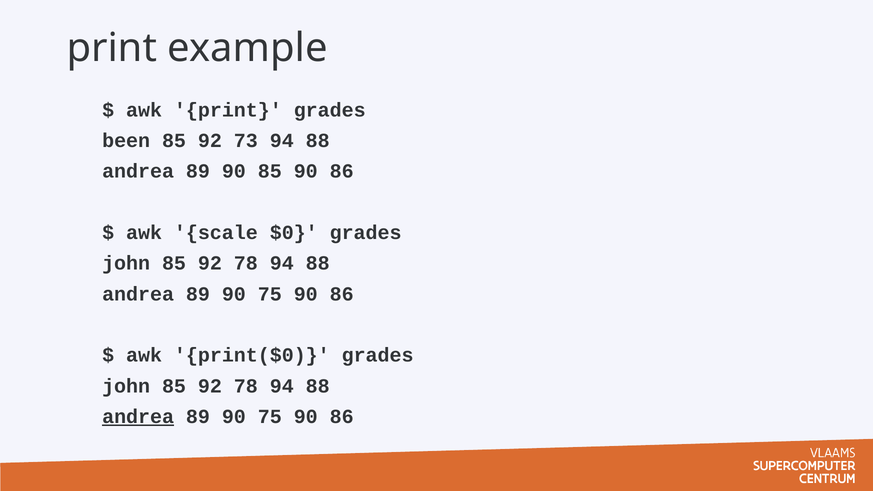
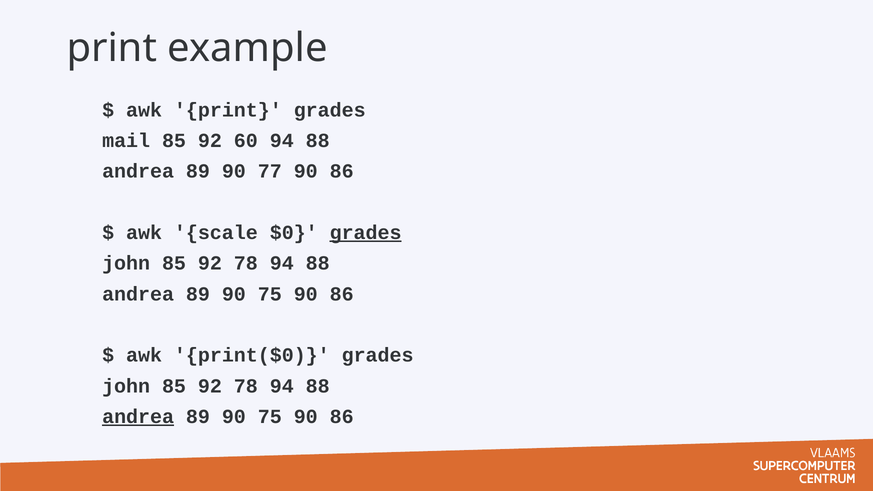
been: been -> mail (126, 141)
73: 73 -> 60 (246, 141)
90 85: 85 -> 77 (270, 171)
grades underline: none -> present (366, 233)
